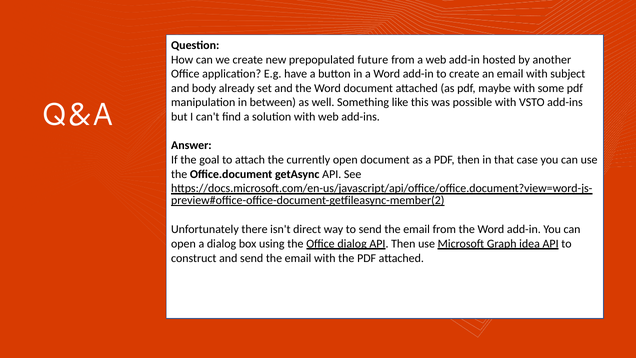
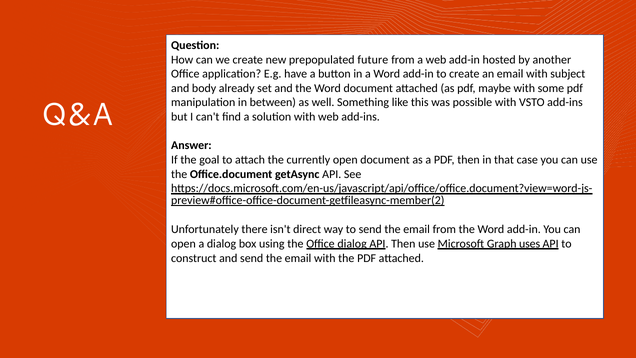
idea: idea -> uses (530, 243)
